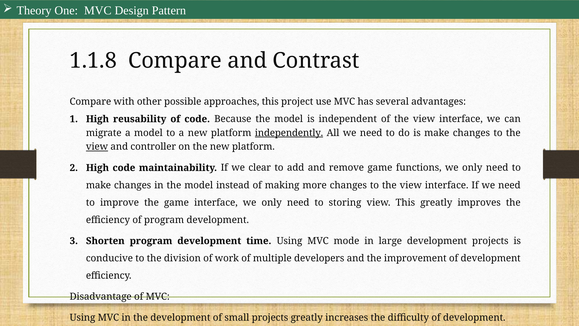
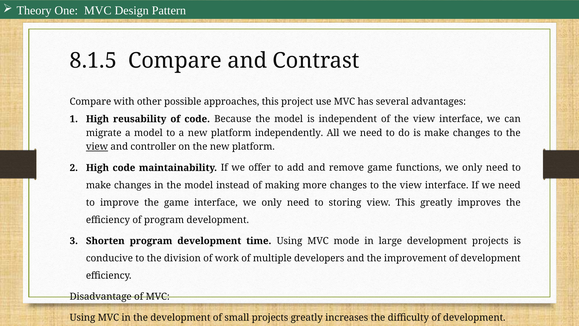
1.1.8: 1.1.8 -> 8.1.5 (93, 61)
independently underline: present -> none (289, 133)
clear: clear -> offer (260, 168)
